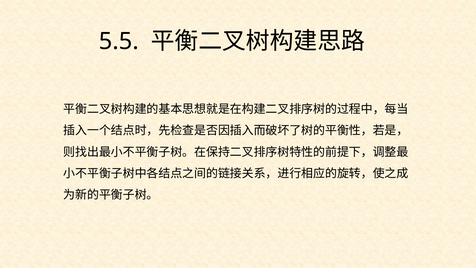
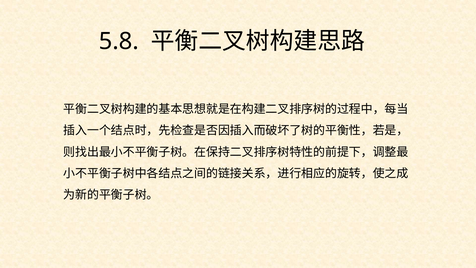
5.5: 5.5 -> 5.8 (119, 41)
